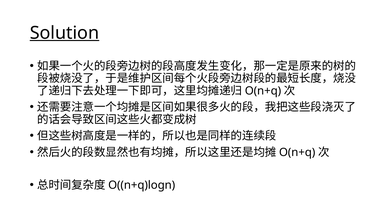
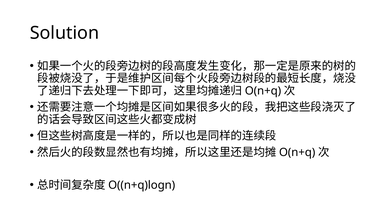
Solution underline: present -> none (64, 33)
